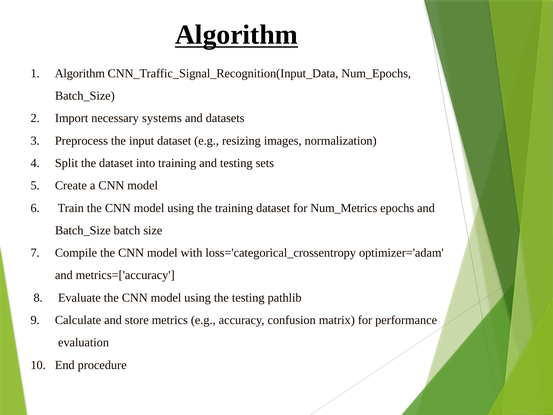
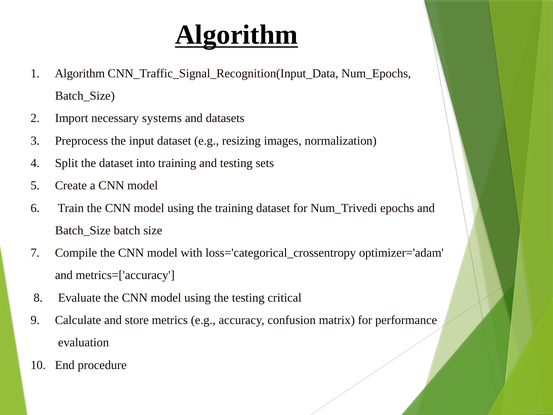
Num_Metrics: Num_Metrics -> Num_Trivedi (344, 208)
pathlib: pathlib -> critical (285, 298)
